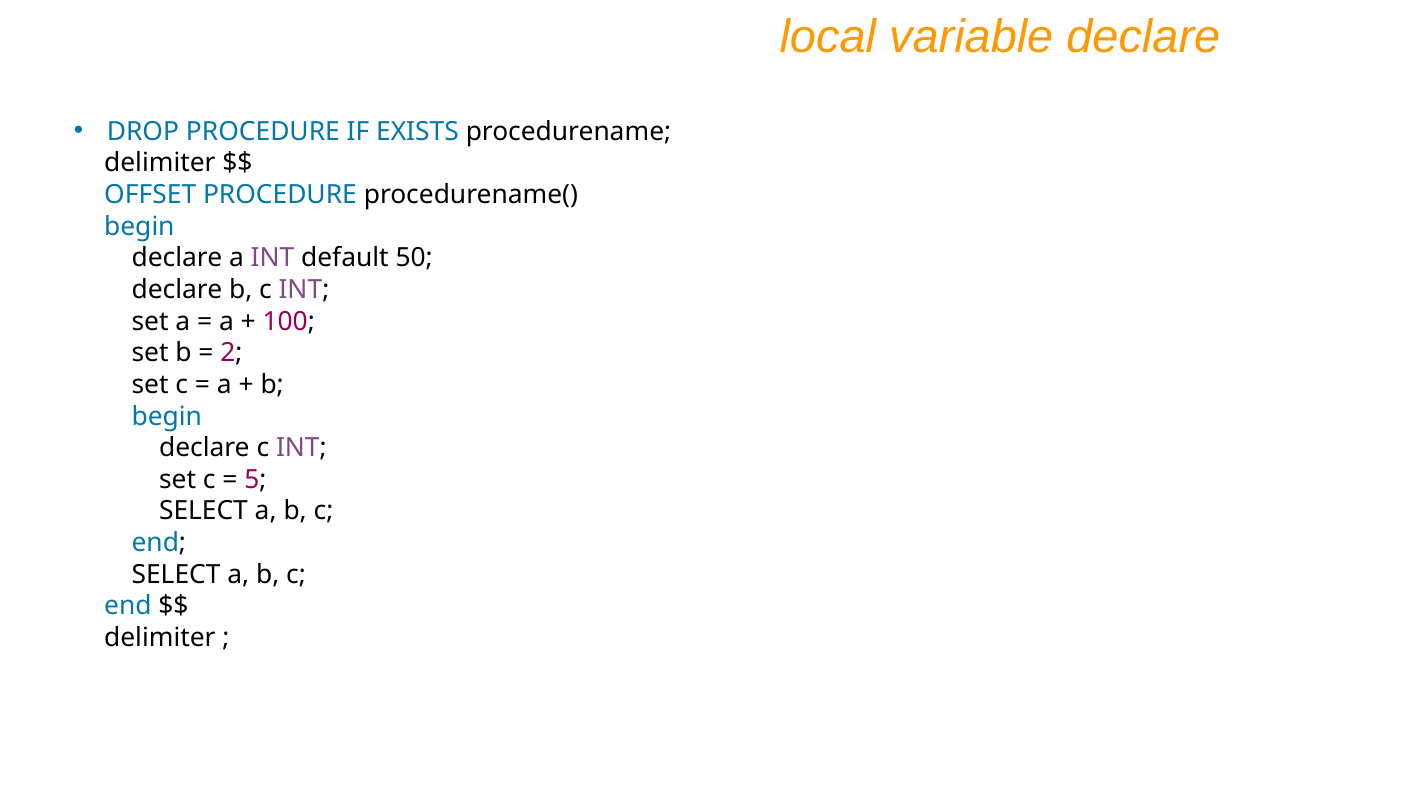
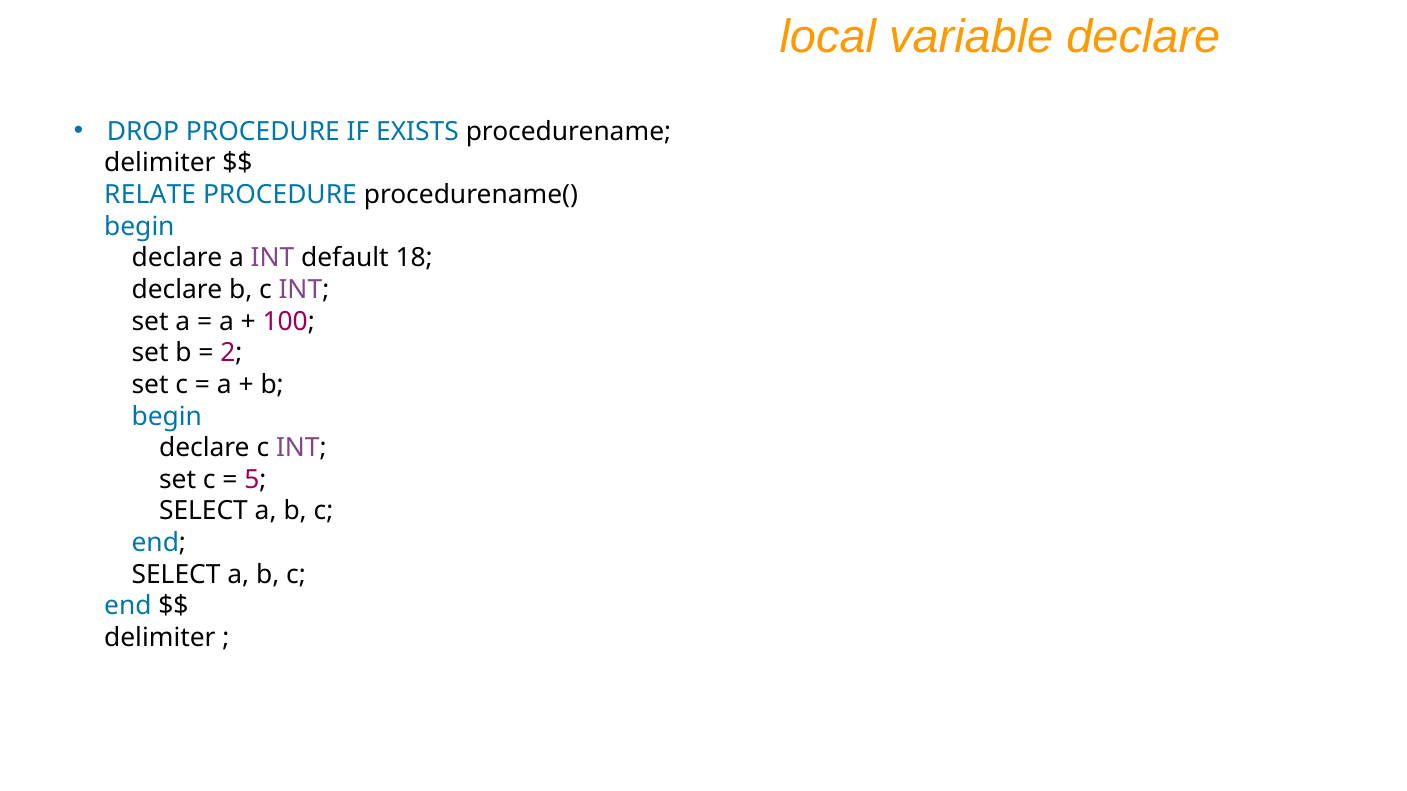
OFFSET: OFFSET -> RELATE (150, 195)
50: 50 -> 18 (414, 258)
